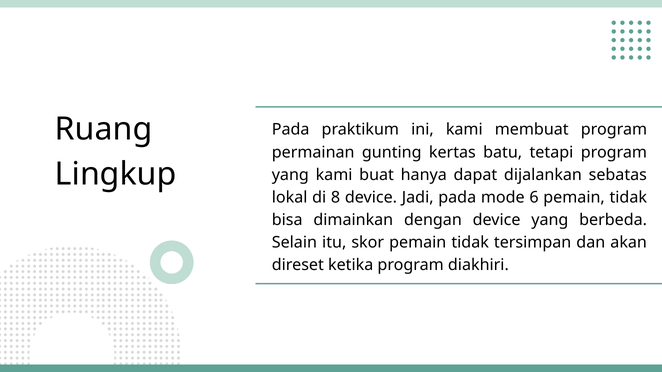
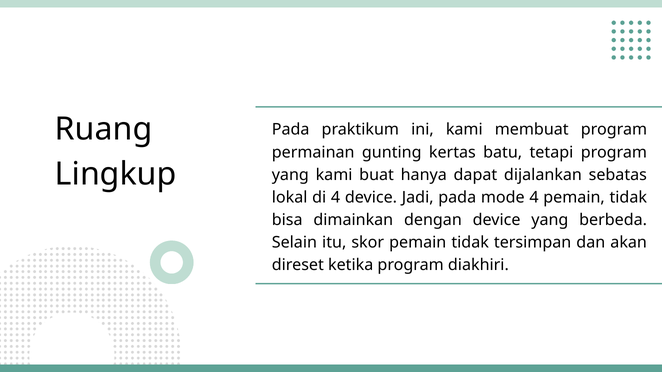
di 8: 8 -> 4 (336, 197)
mode 6: 6 -> 4 (534, 197)
